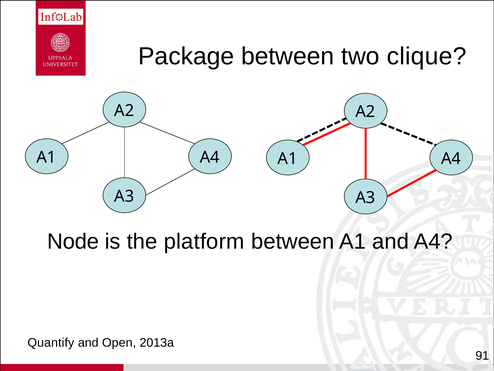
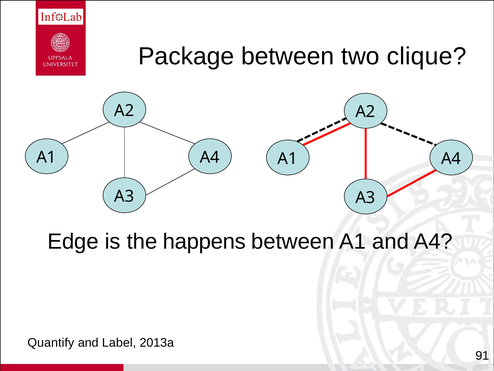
Node: Node -> Edge (73, 241)
platform: platform -> happens (204, 241)
Open: Open -> Label (119, 342)
